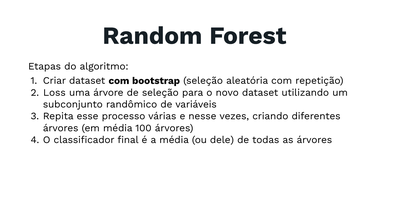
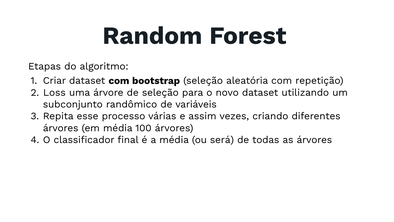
nesse: nesse -> assim (202, 116)
dele: dele -> será (222, 140)
